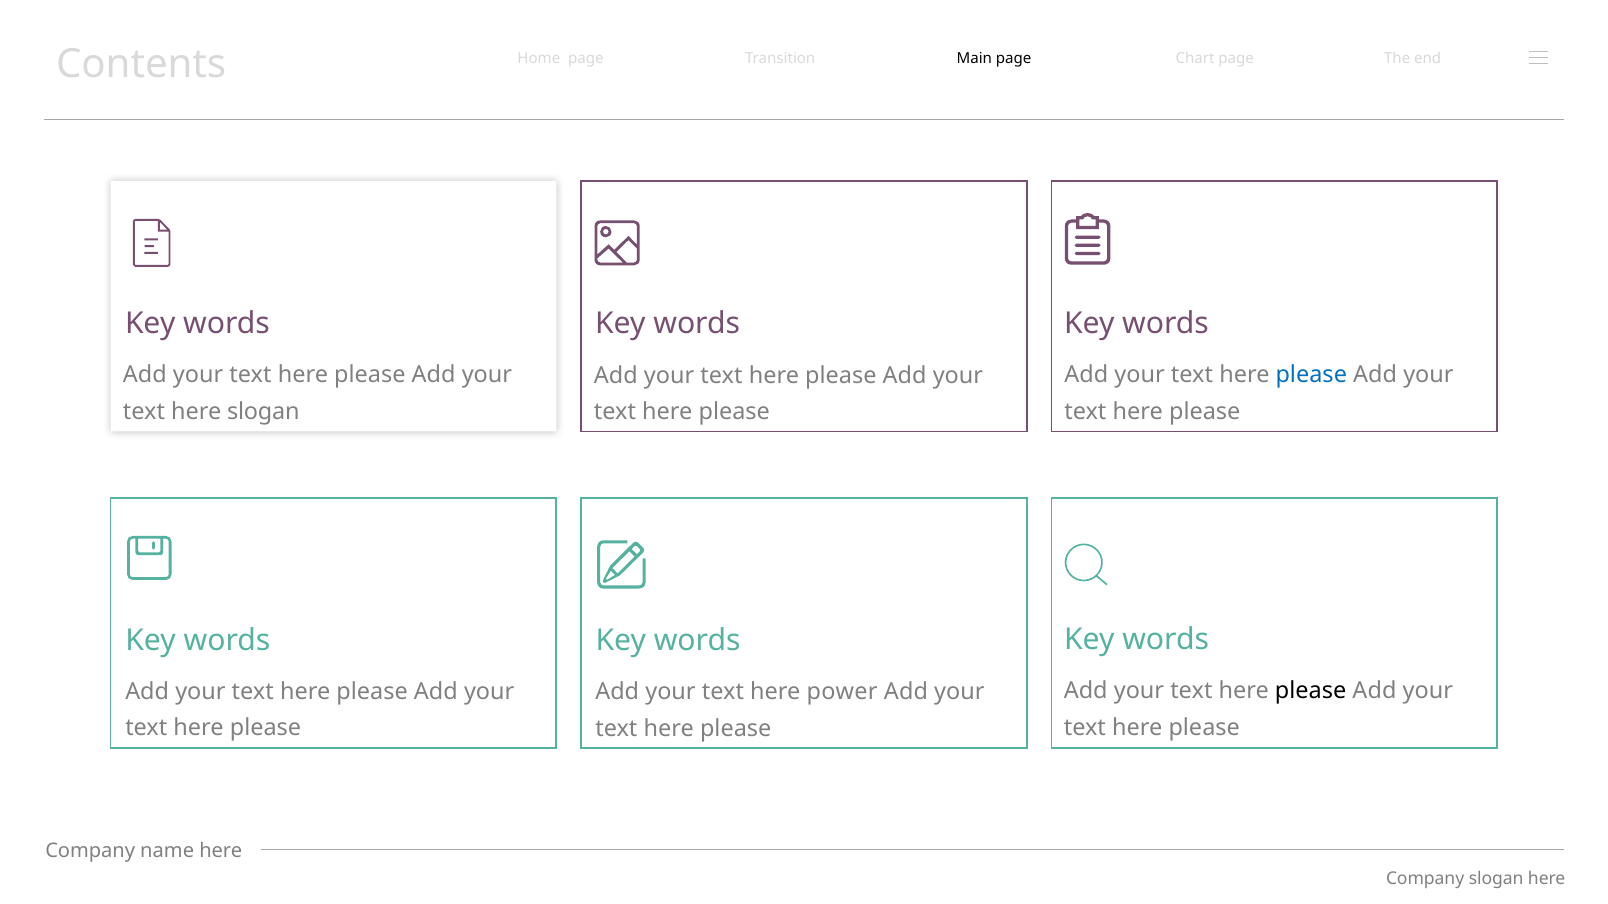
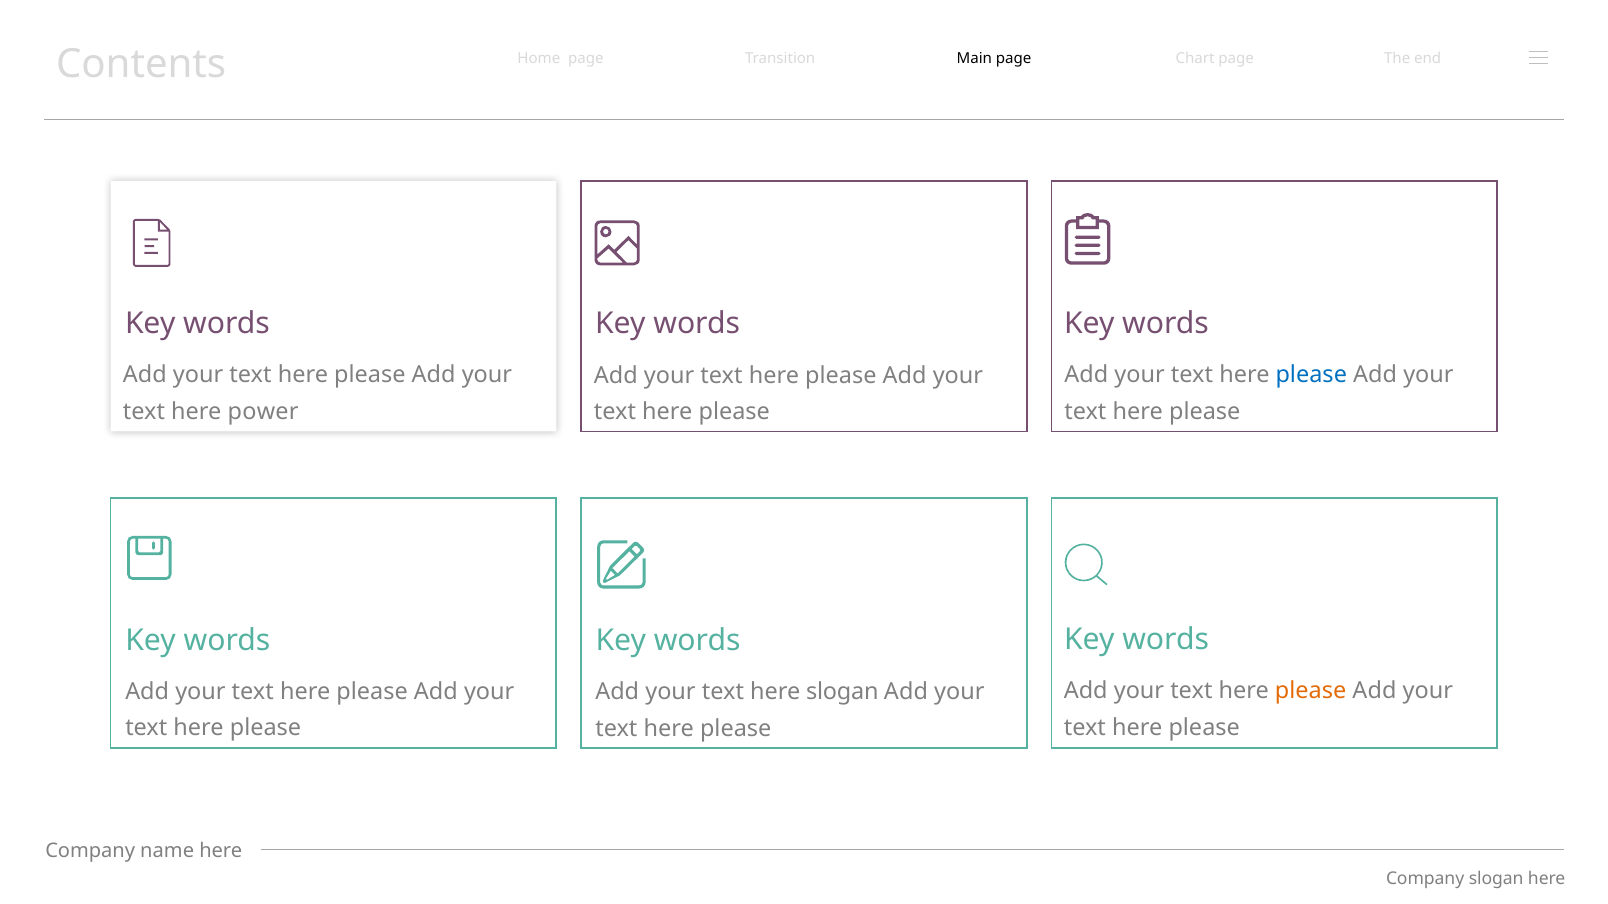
here slogan: slogan -> power (263, 412)
please colour: black -> orange (1311, 691)
here power: power -> slogan (842, 693)
